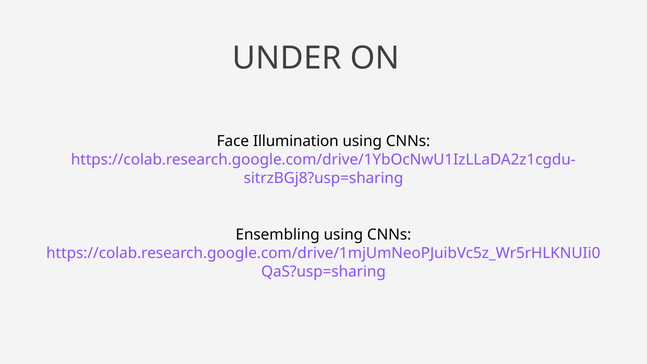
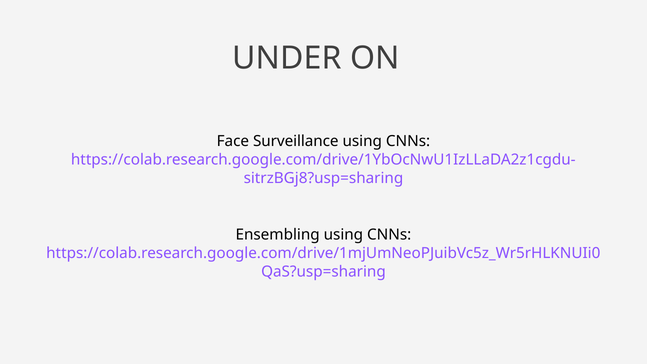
Illumination: Illumination -> Surveillance (296, 141)
